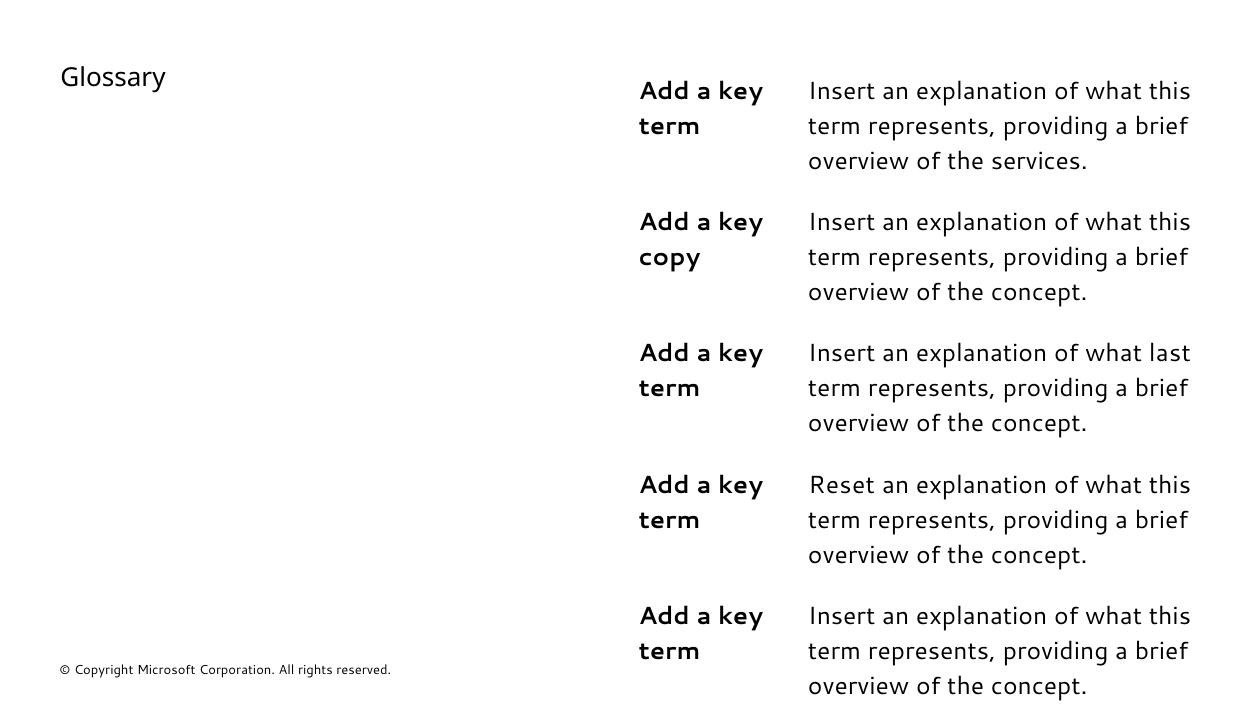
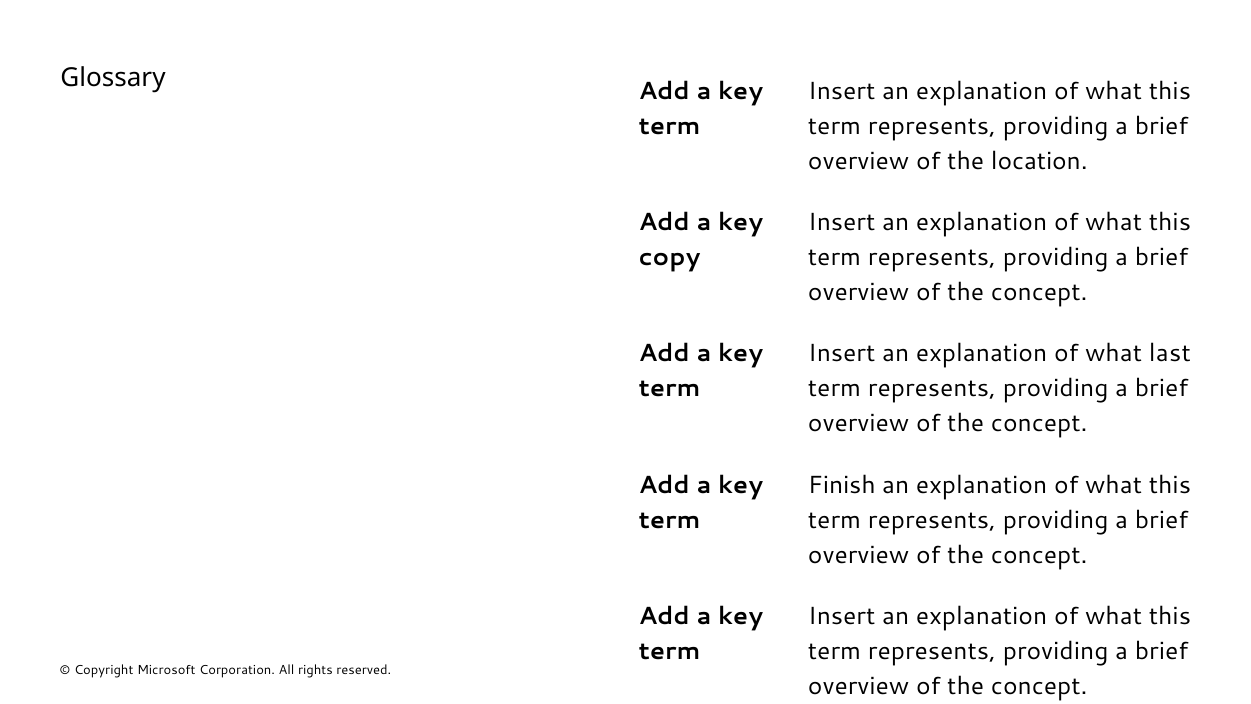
services: services -> location (1039, 161)
Reset: Reset -> Finish (842, 485)
